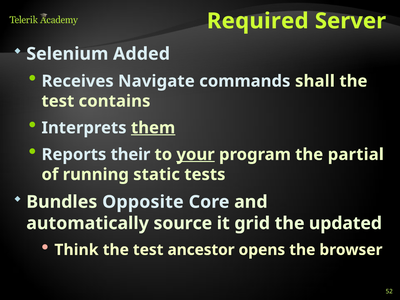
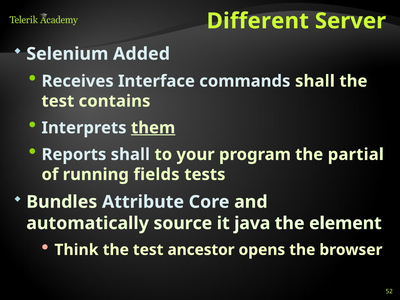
Required: Required -> Different (258, 21)
Navigate: Navigate -> Interface (156, 81)
Reports their: their -> shall (130, 155)
your underline: present -> none (196, 155)
static: static -> fields (157, 175)
Opposite: Opposite -> Attribute (143, 202)
grid: grid -> java (252, 223)
updated: updated -> element (345, 223)
